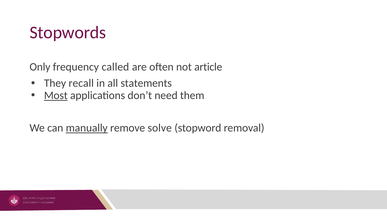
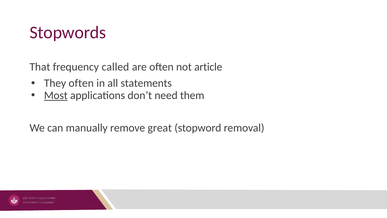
Only: Only -> That (40, 67)
They recall: recall -> often (81, 83)
manually underline: present -> none (87, 128)
solve: solve -> great (160, 128)
